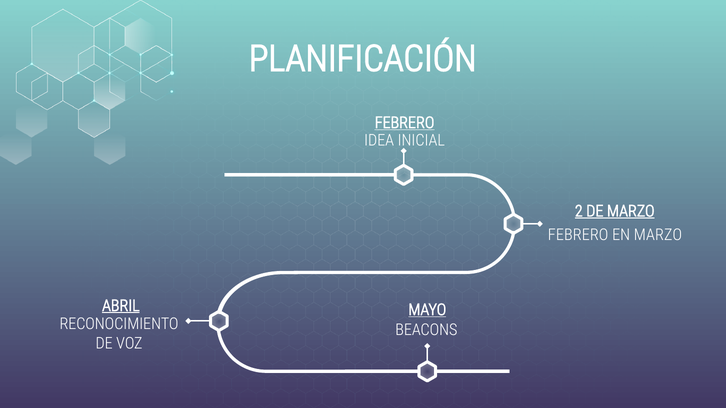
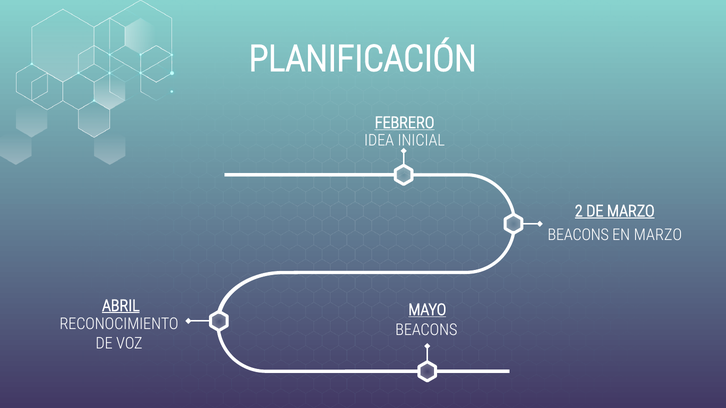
FEBRERO: FEBRERO -> BEACONS (578, 235)
